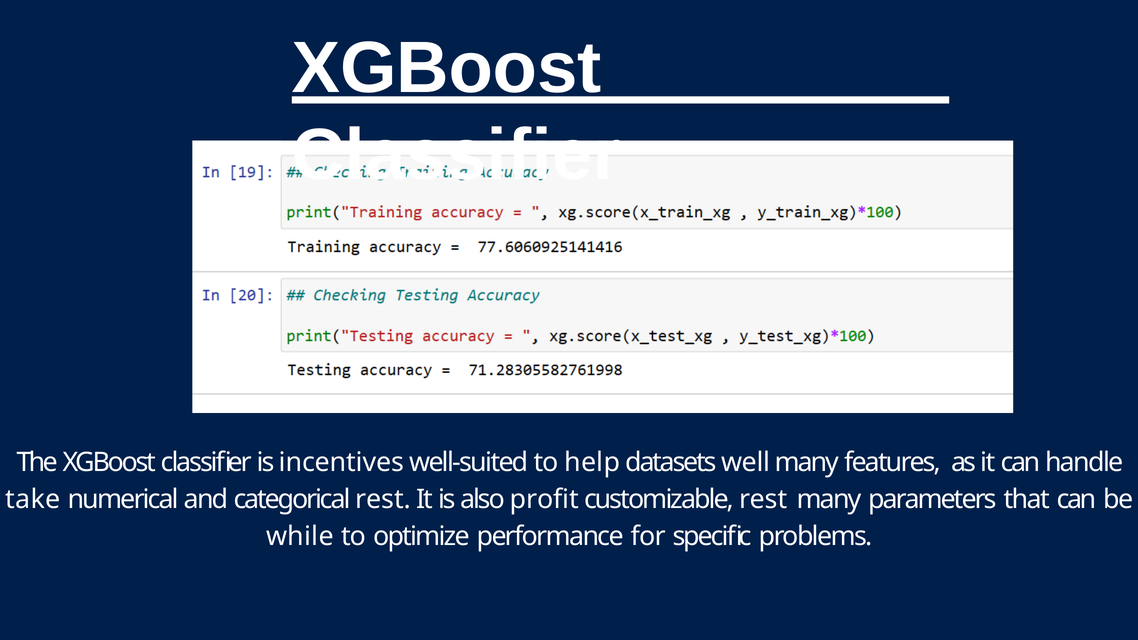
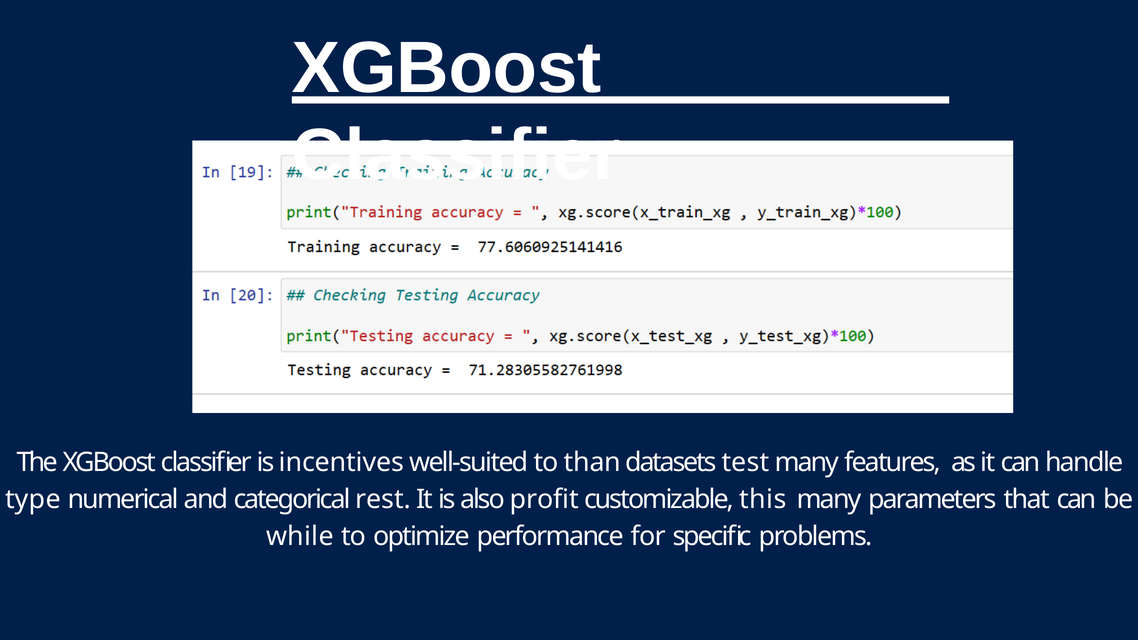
help: help -> than (592, 462)
well: well -> test (746, 462)
take: take -> type (33, 499)
customizable rest: rest -> this (763, 499)
